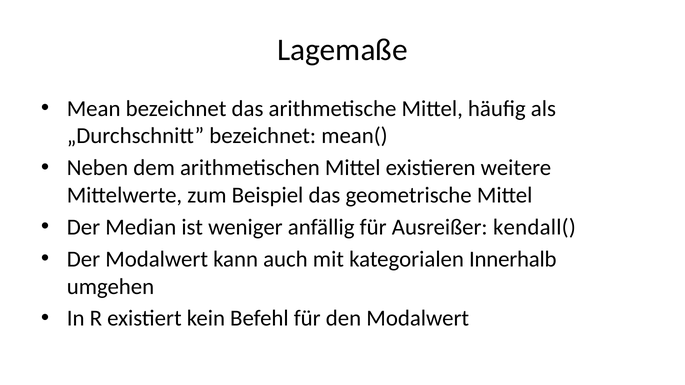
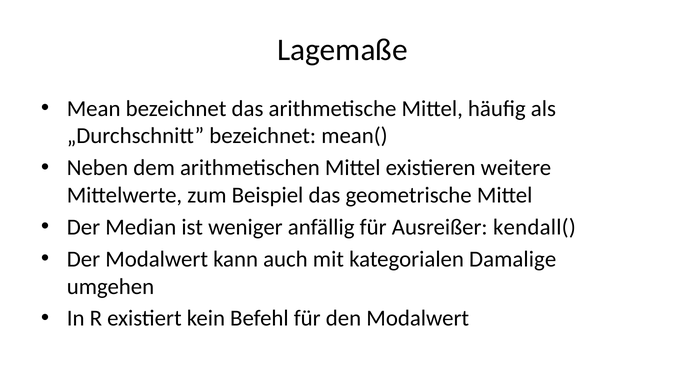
Innerhalb: Innerhalb -> Damalige (513, 259)
